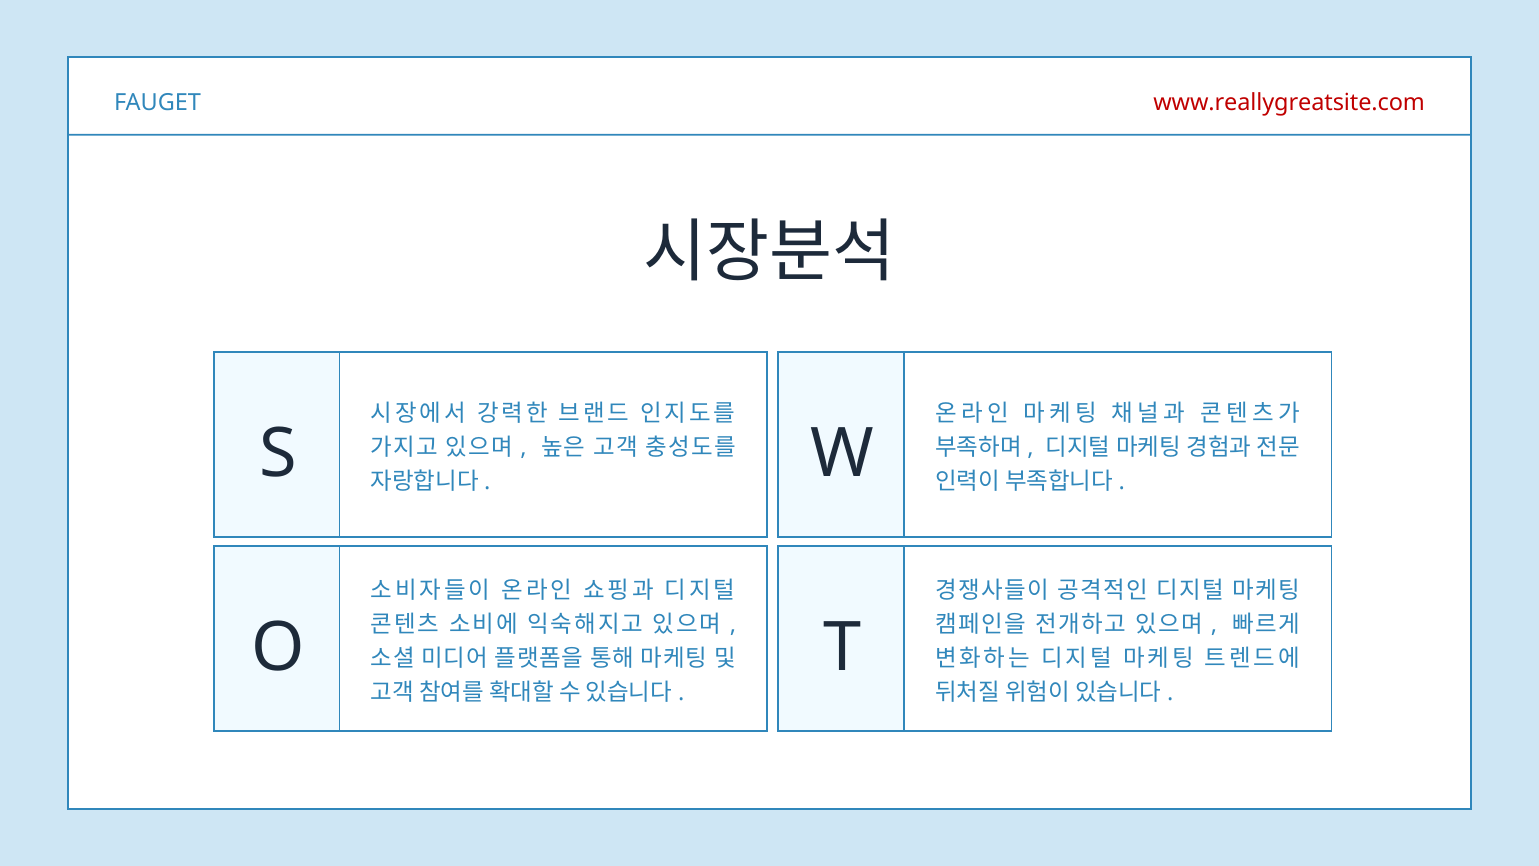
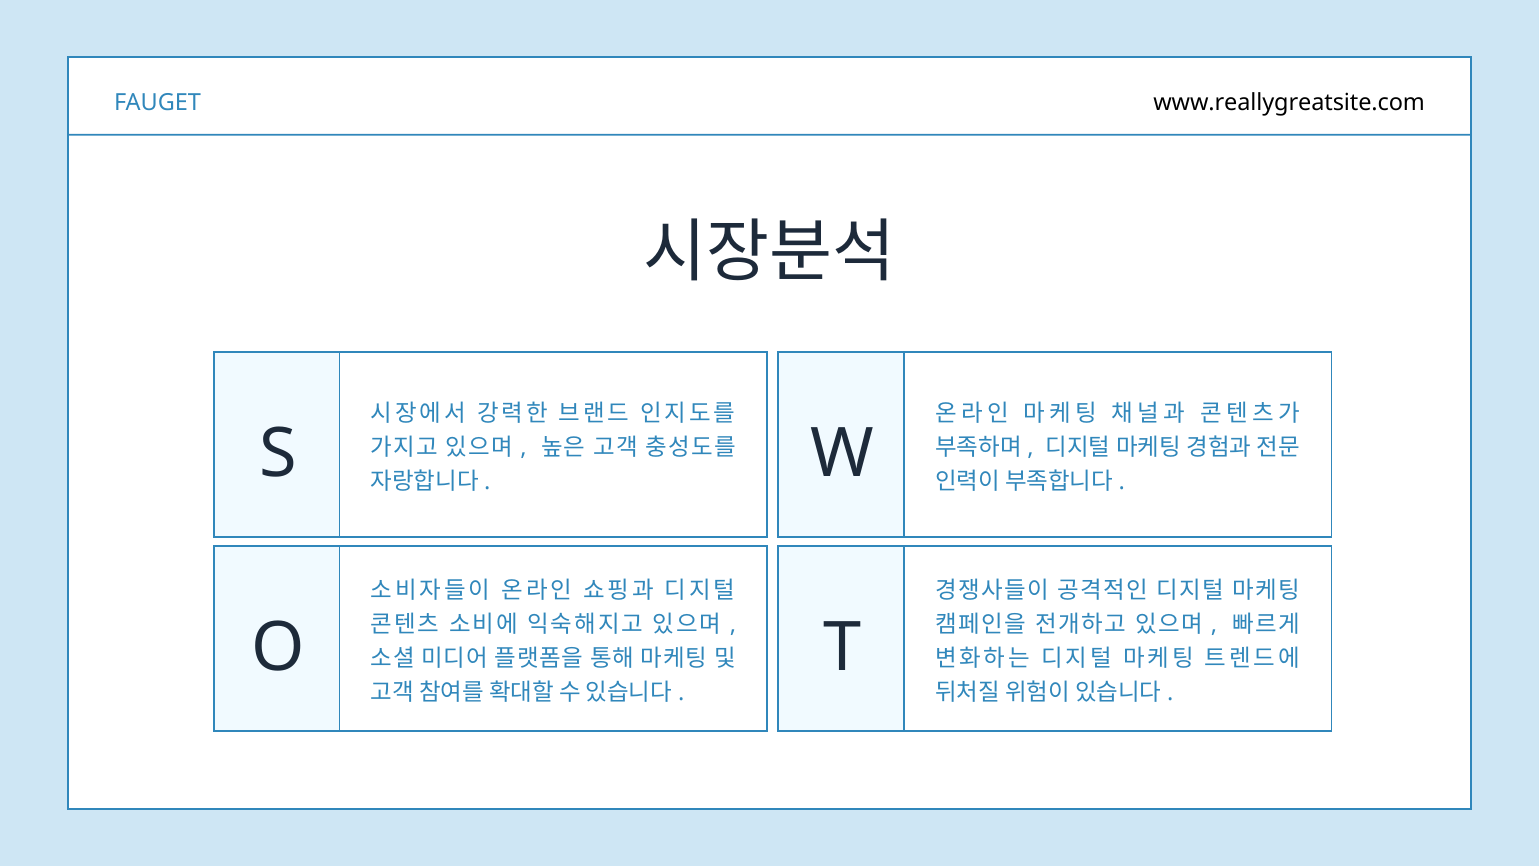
www.reallygreatsite.com colour: red -> black (1289, 102)
